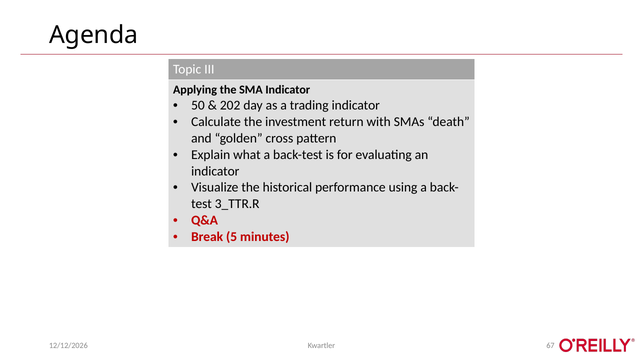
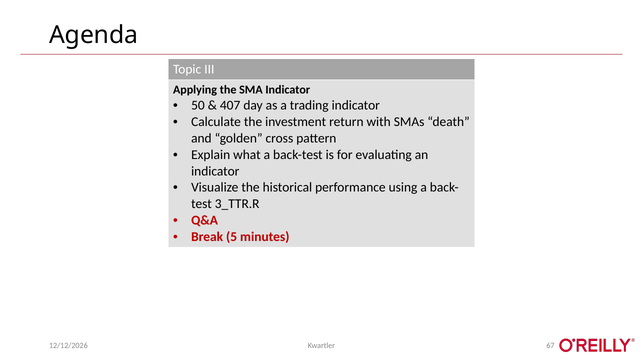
202: 202 -> 407 (230, 105)
